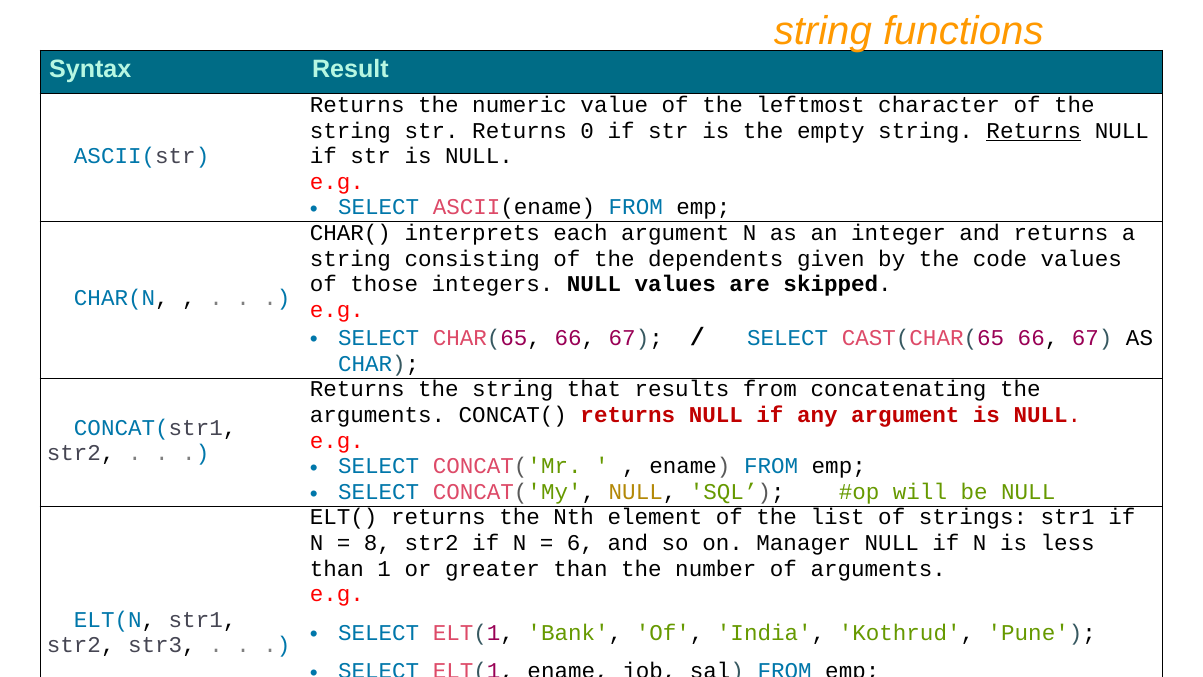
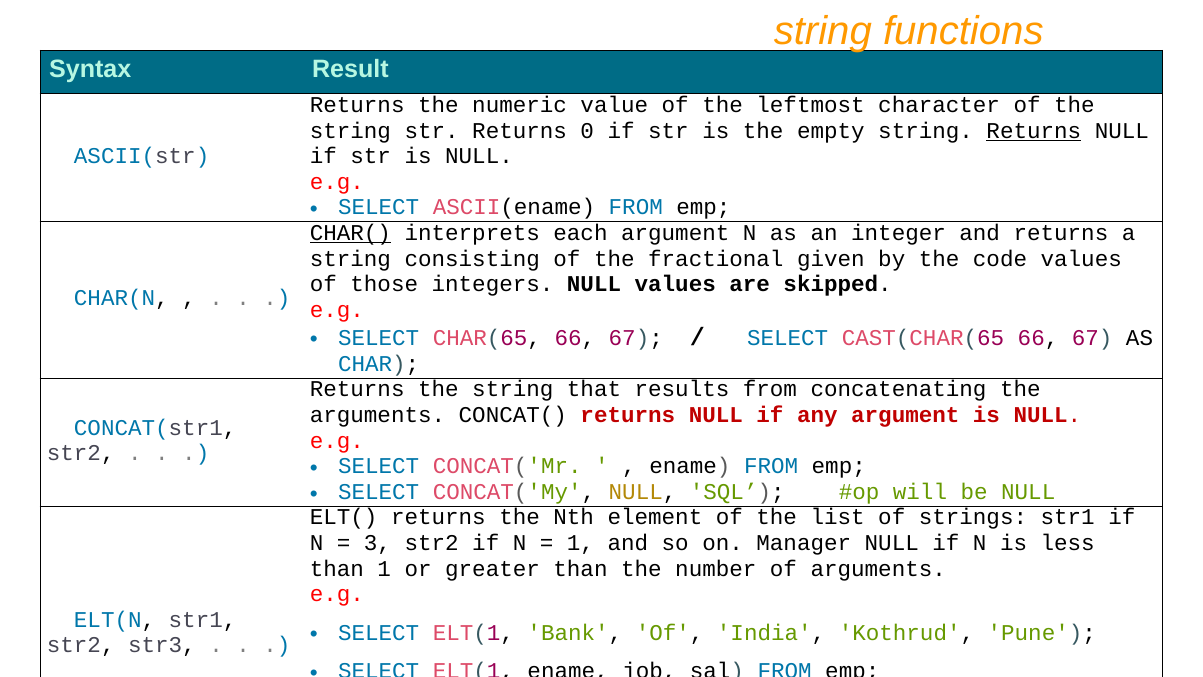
CHAR( underline: none -> present (350, 233)
dependents: dependents -> fractional (716, 259)
8: 8 -> 3 (377, 543)
6: 6 -> 1 (580, 543)
